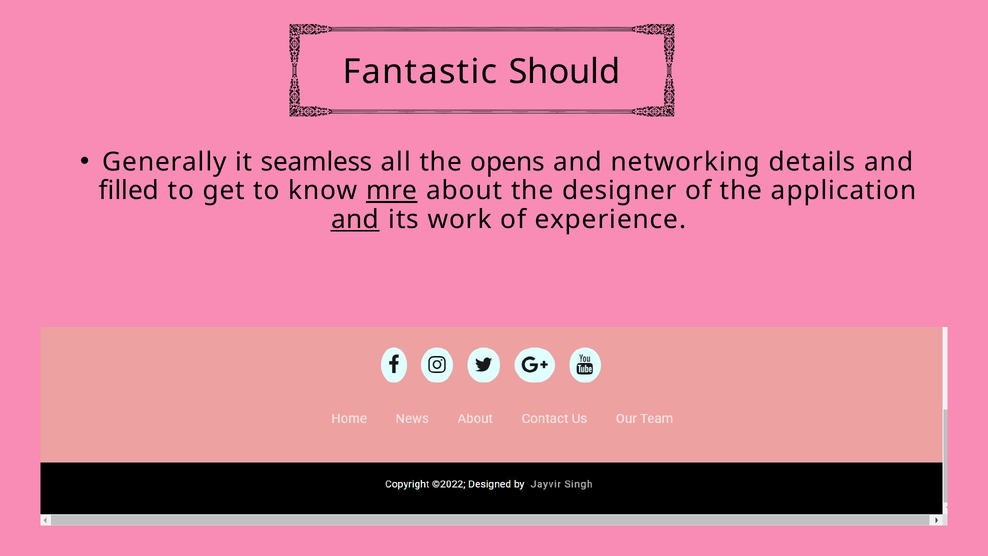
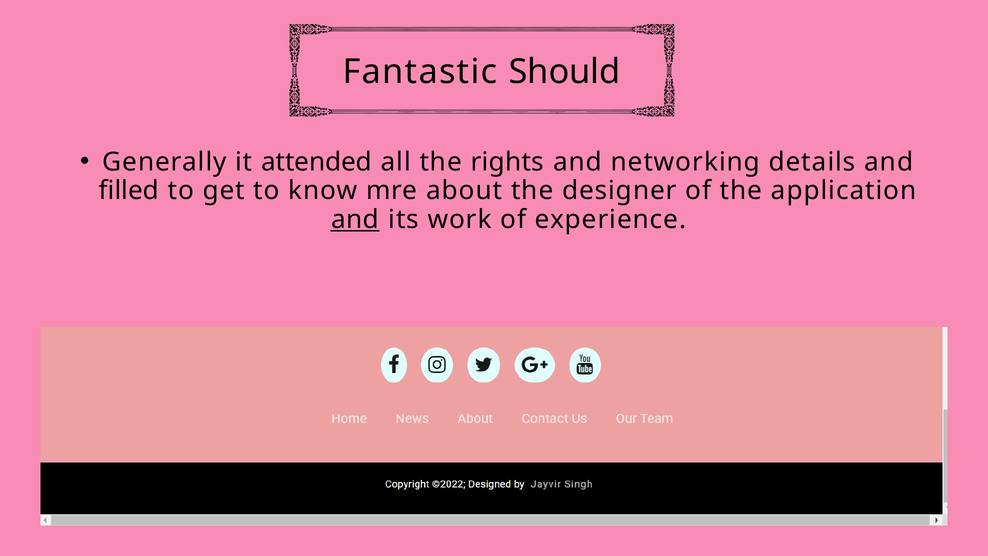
seamless: seamless -> attended (317, 162)
opens: opens -> rights (507, 162)
mre underline: present -> none (392, 191)
